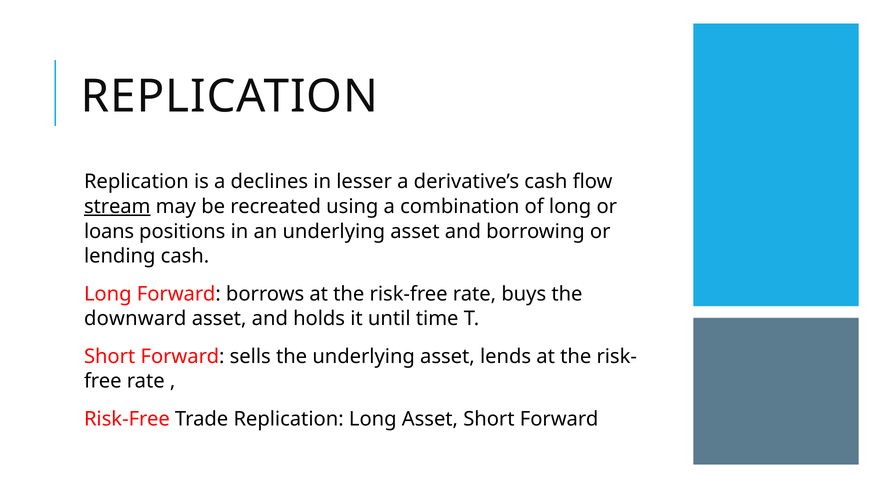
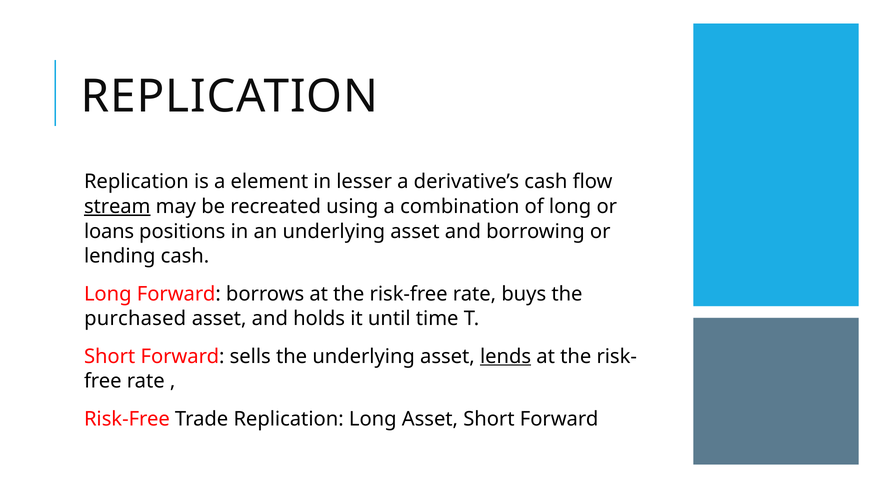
declines: declines -> element (269, 182)
downward: downward -> purchased (135, 319)
lends underline: none -> present (506, 357)
